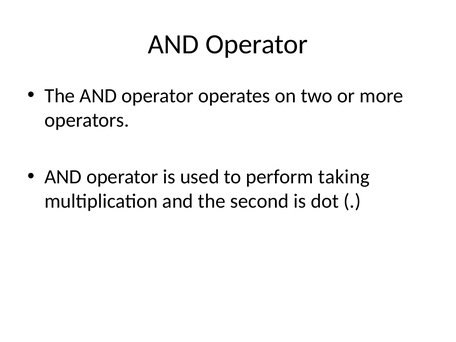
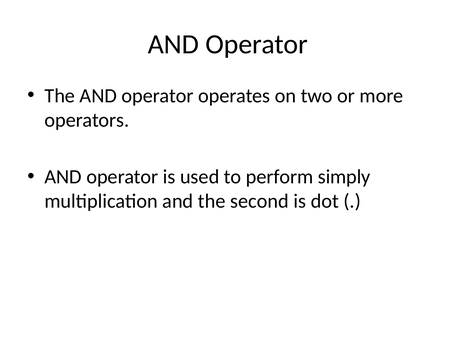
taking: taking -> simply (344, 177)
